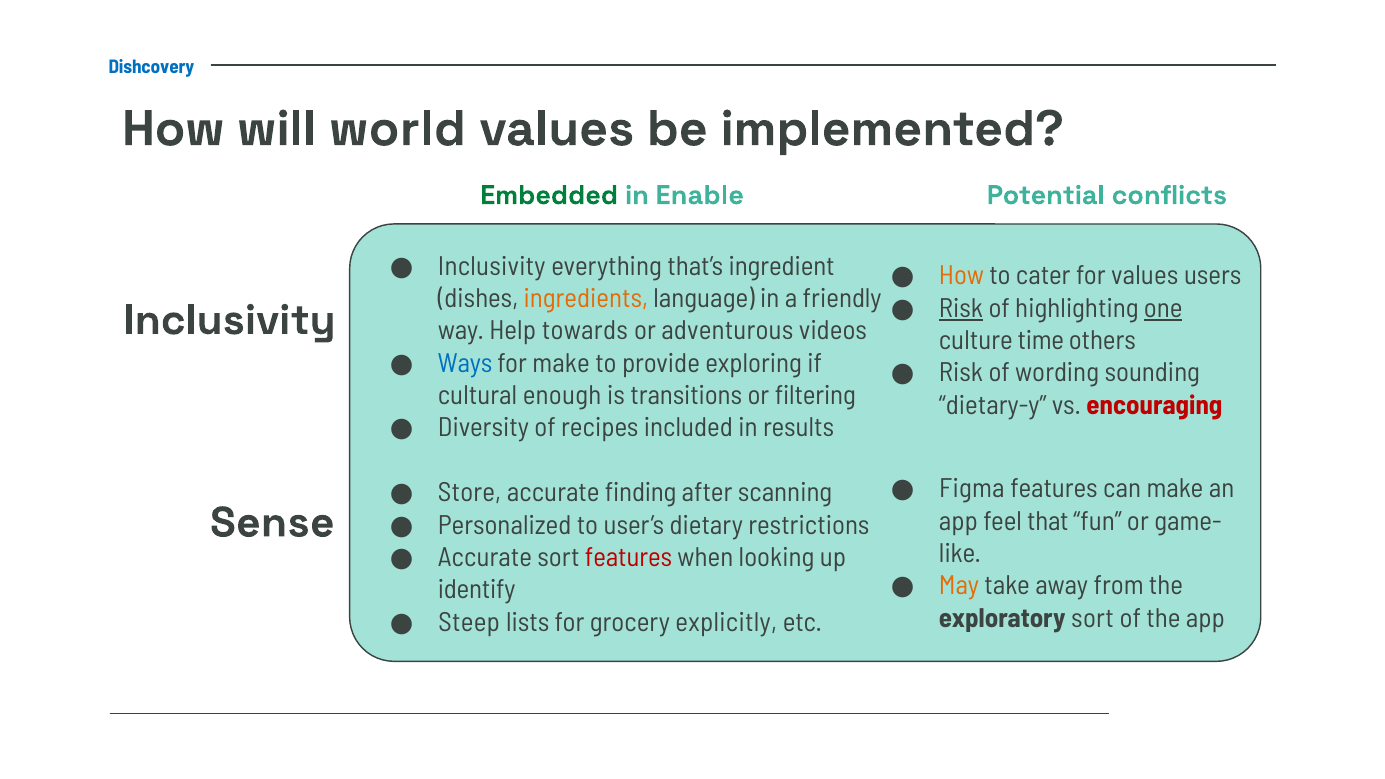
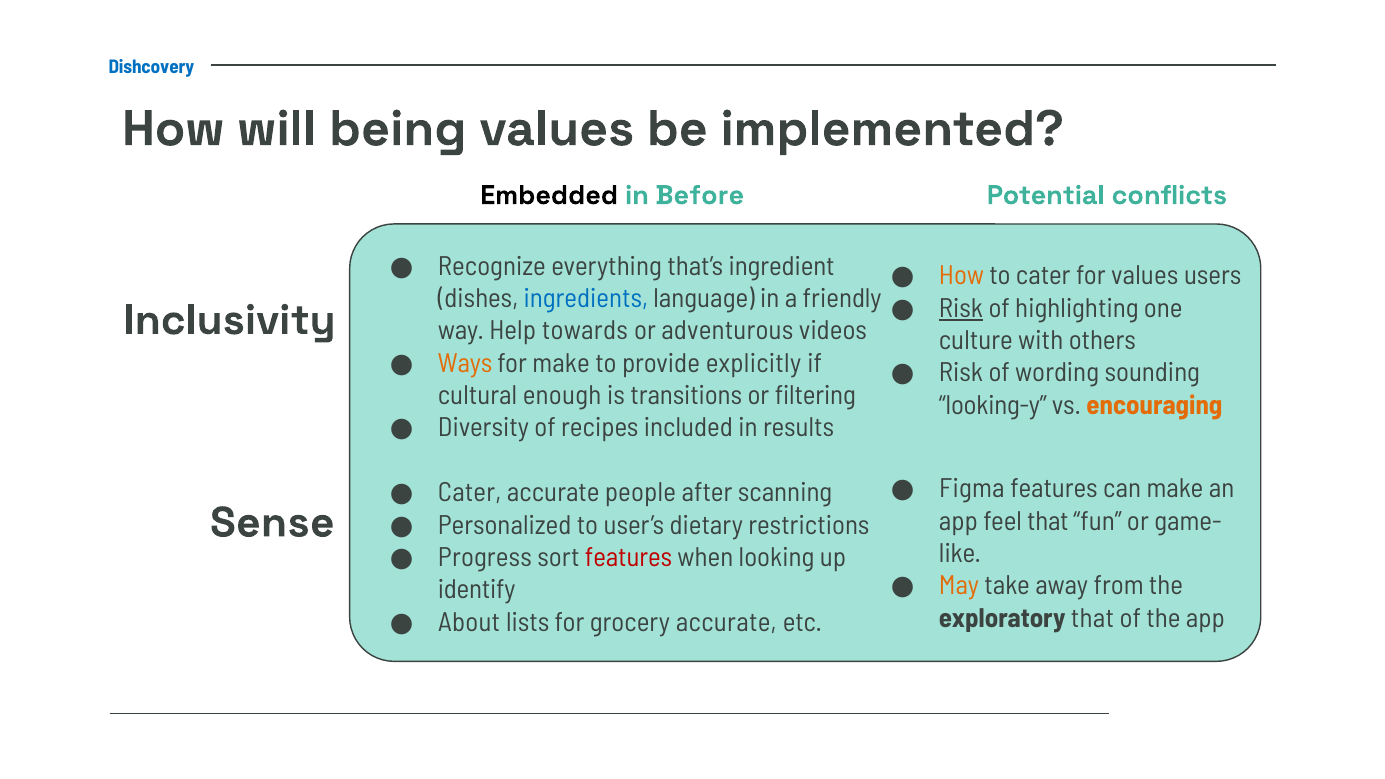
world: world -> being (398, 129)
Embedded colour: green -> black (549, 195)
Enable: Enable -> Before (700, 195)
Inclusivity: Inclusivity -> Recognize (492, 266)
ingredients colour: orange -> blue (586, 299)
one underline: present -> none (1163, 308)
time: time -> with (1041, 341)
Ways colour: blue -> orange (465, 363)
exploring: exploring -> explicitly (753, 363)
dietary-y: dietary-y -> looking-y (993, 405)
encouraging colour: red -> orange (1154, 405)
Store: Store -> Cater (470, 493)
finding: finding -> people (640, 493)
Accurate: Accurate -> Progress (485, 558)
exploratory sort: sort -> that (1093, 618)
Steep: Steep -> About (469, 622)
grocery explicitly: explicitly -> accurate (726, 622)
